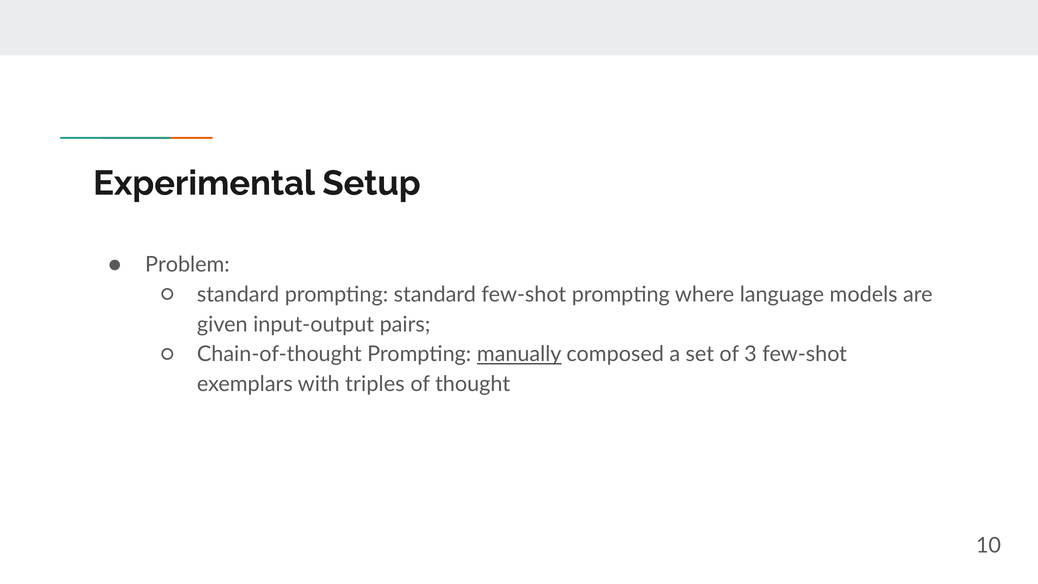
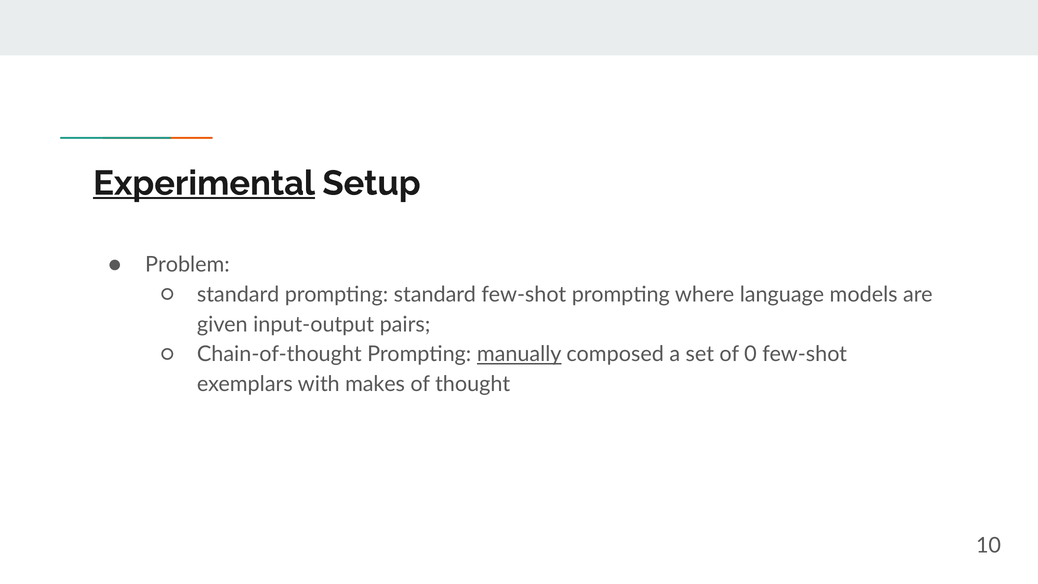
Experimental underline: none -> present (204, 183)
3: 3 -> 0 (750, 354)
triples: triples -> makes (375, 384)
